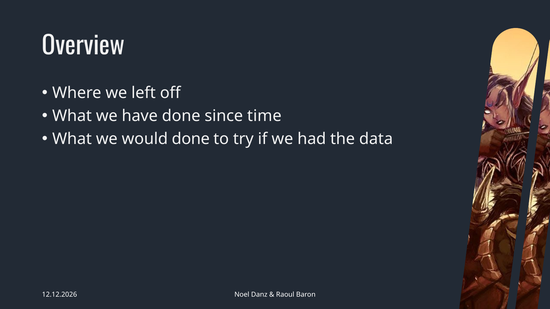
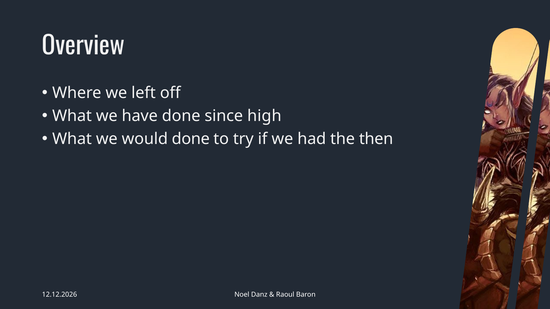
time: time -> high (264, 116)
data: data -> then (376, 139)
